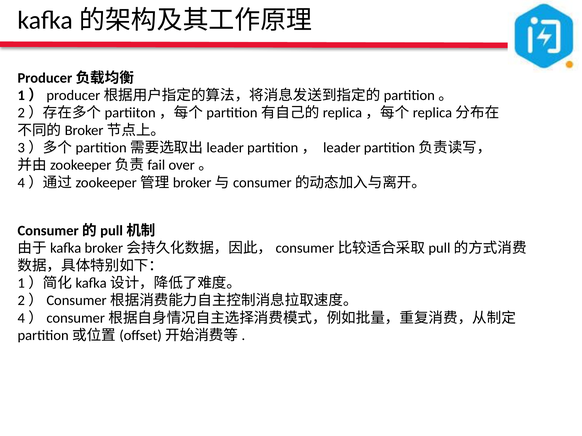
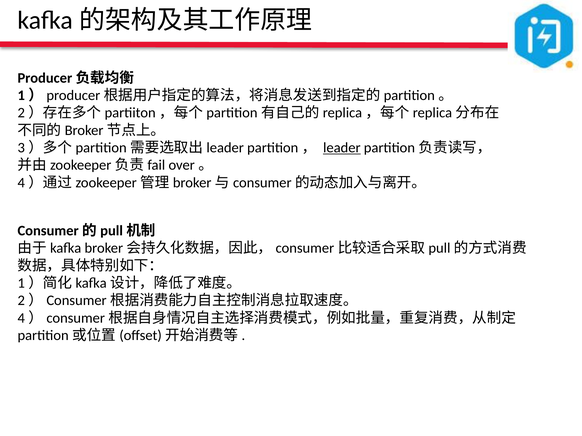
leader underline: none -> present (342, 148)
